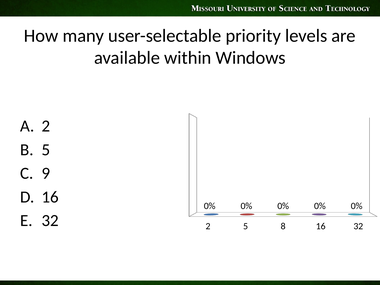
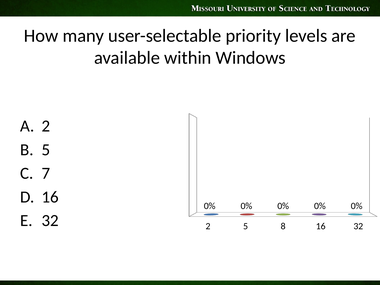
9: 9 -> 7 (46, 173)
